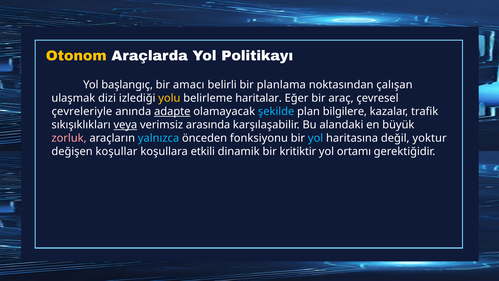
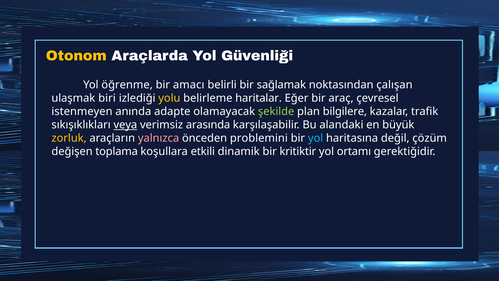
Politikayı: Politikayı -> Güvenliği (257, 56)
başlangıç: başlangıç -> öğrenme (127, 85)
planlama: planlama -> sağlamak (281, 85)
dizi: dizi -> biri (107, 98)
çevreleriyle: çevreleriyle -> istenmeyen (82, 111)
adapte underline: present -> none (172, 111)
şekilde colour: light blue -> light green (276, 111)
zorluk colour: pink -> yellow (69, 138)
yalnızca colour: light blue -> pink (159, 138)
fonksiyonu: fonksiyonu -> problemini (259, 138)
yoktur: yoktur -> çözüm (430, 138)
koşullar: koşullar -> toplama (117, 151)
